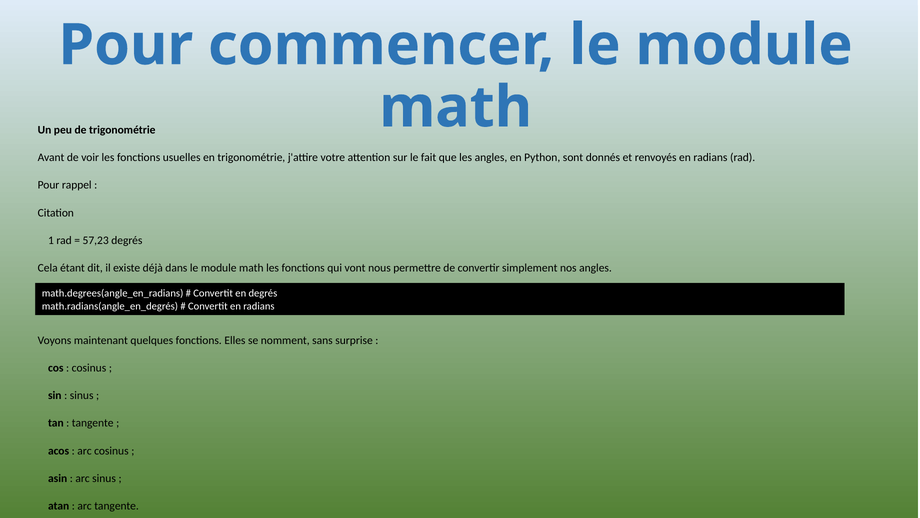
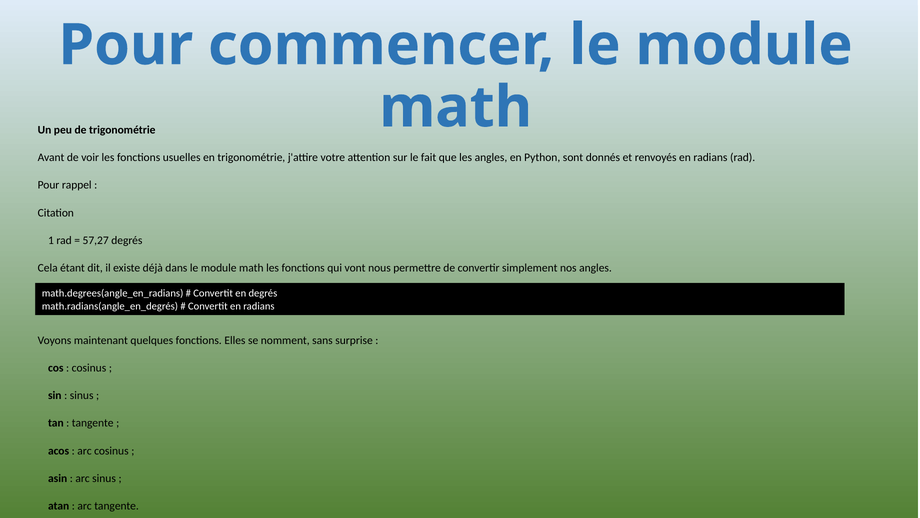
57,23: 57,23 -> 57,27 (96, 240)
